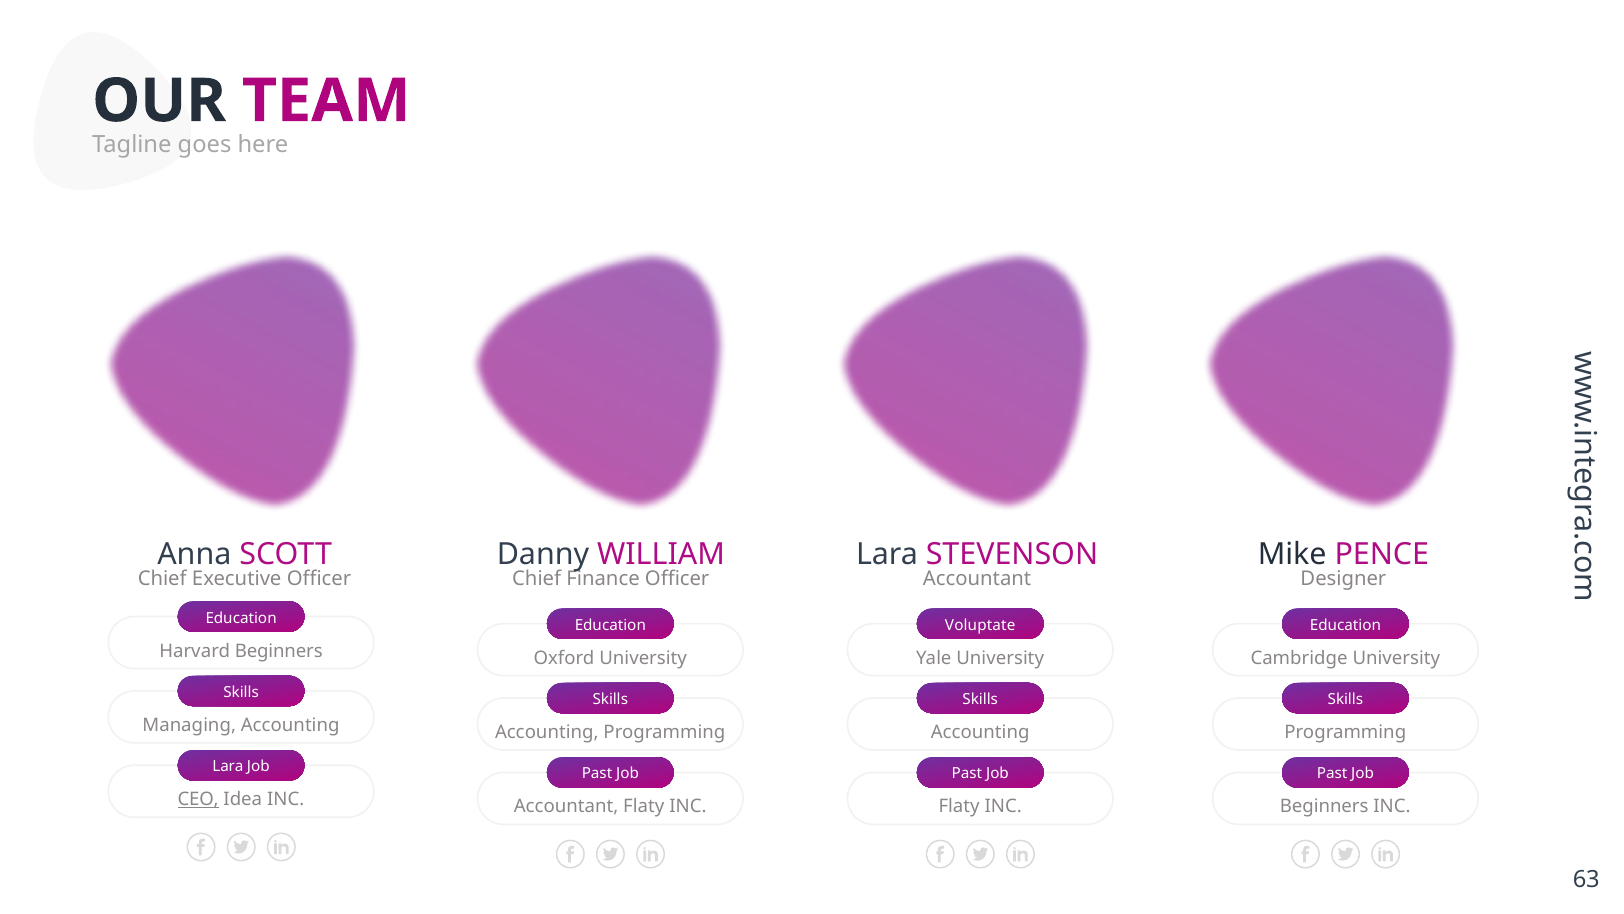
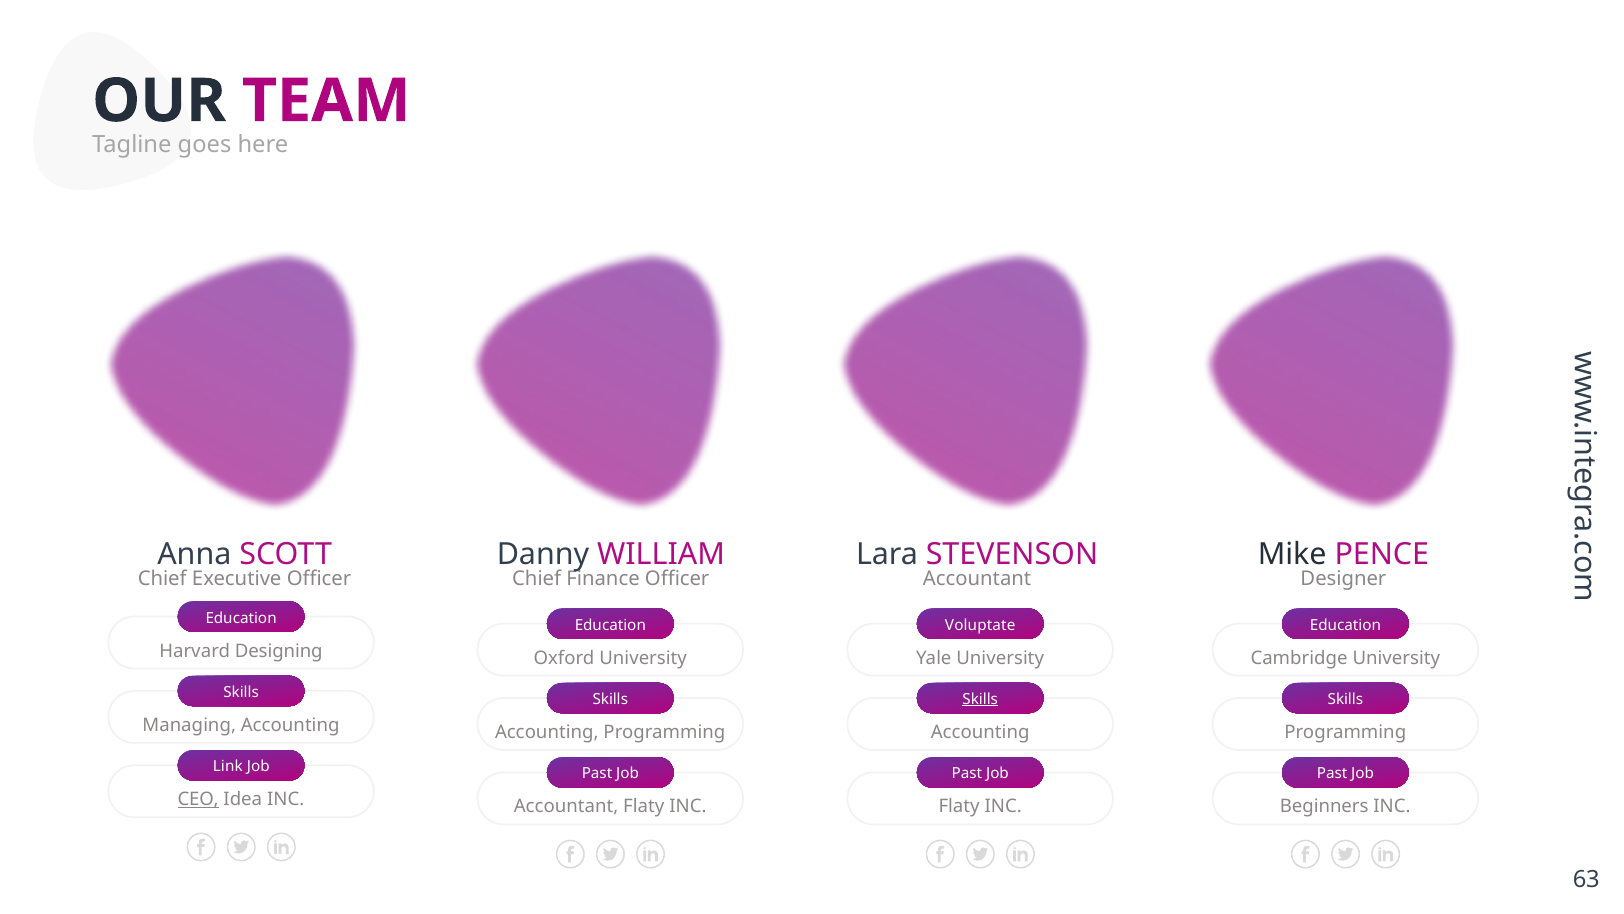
Harvard Beginners: Beginners -> Designing (279, 651)
Skills underline: none -> present (980, 699)
Lara: Lara -> Link (228, 766)
